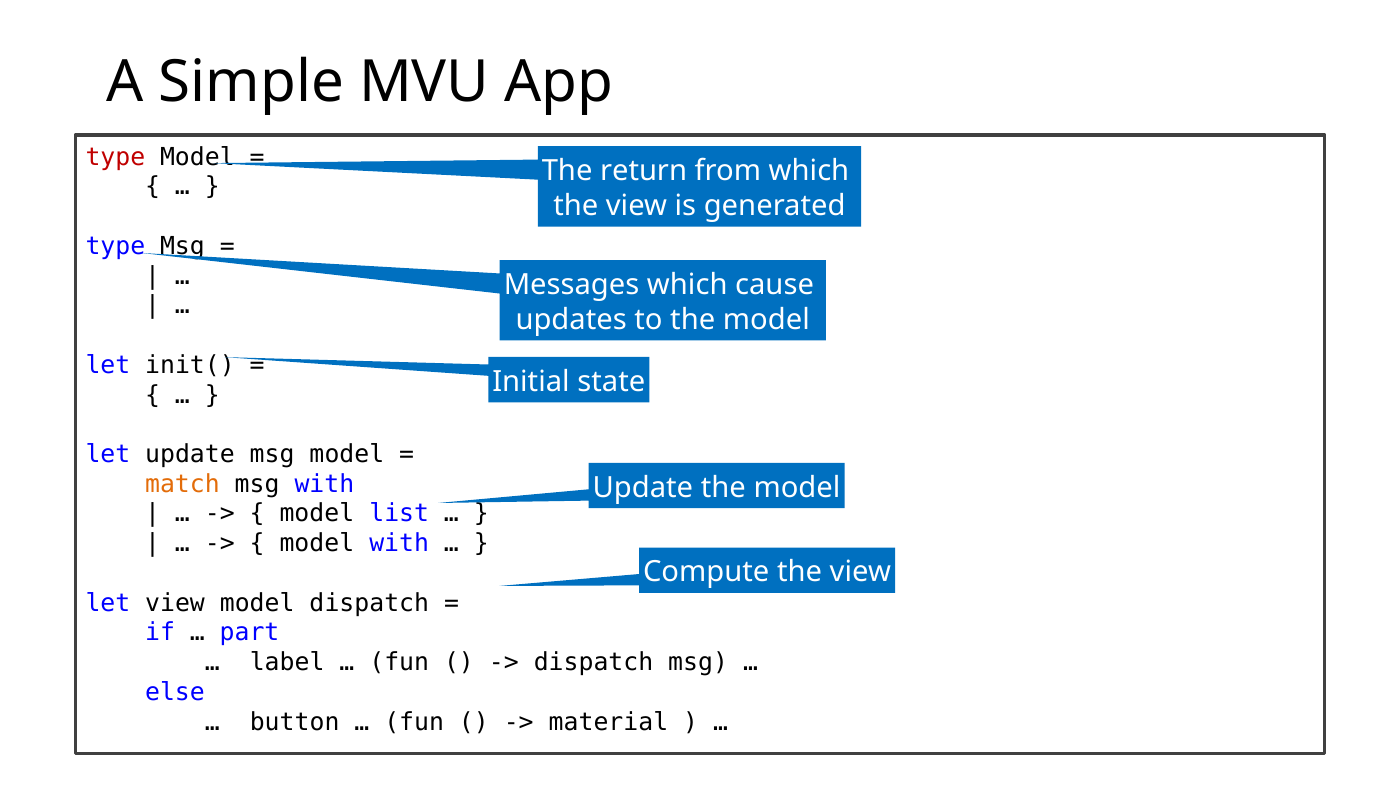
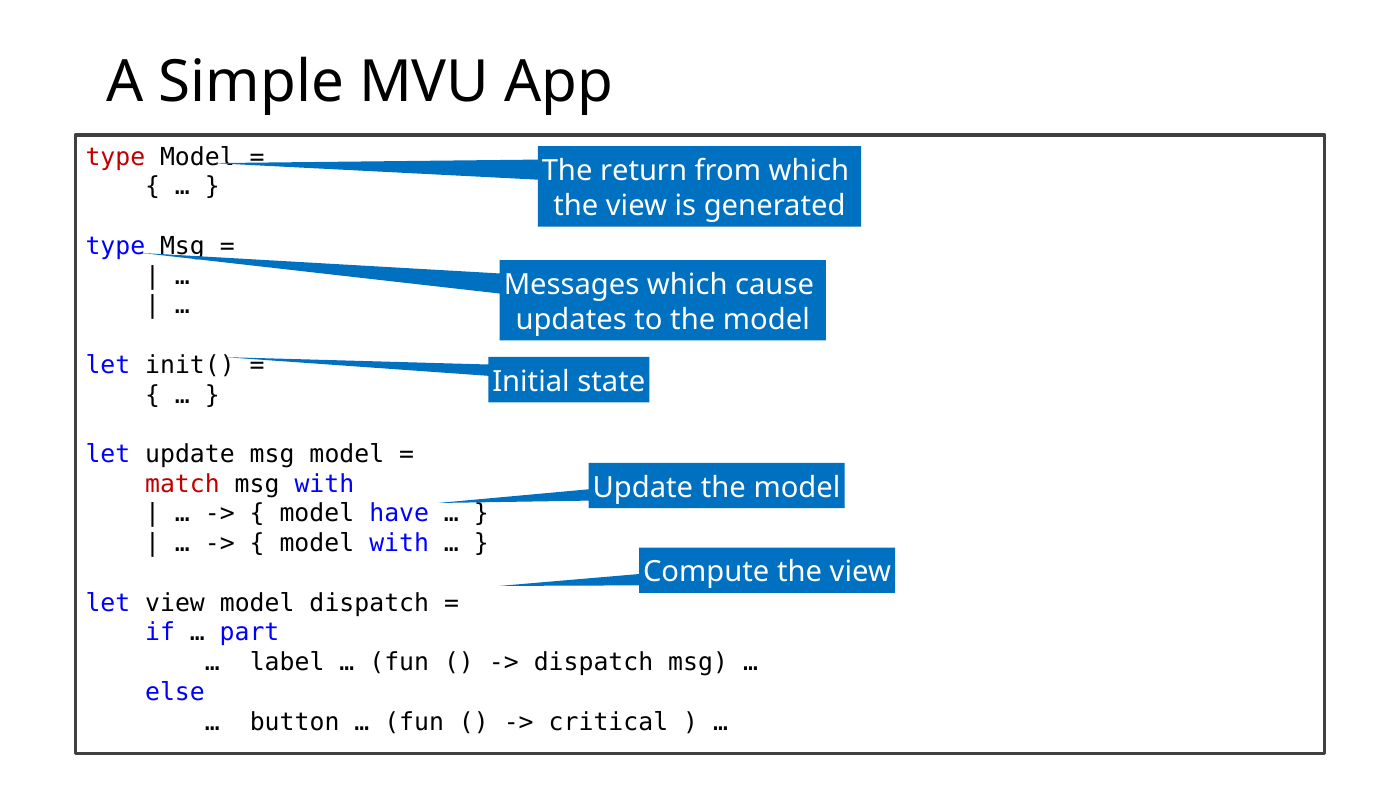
match colour: orange -> red (182, 484)
list: list -> have (399, 514)
material: material -> critical (608, 722)
